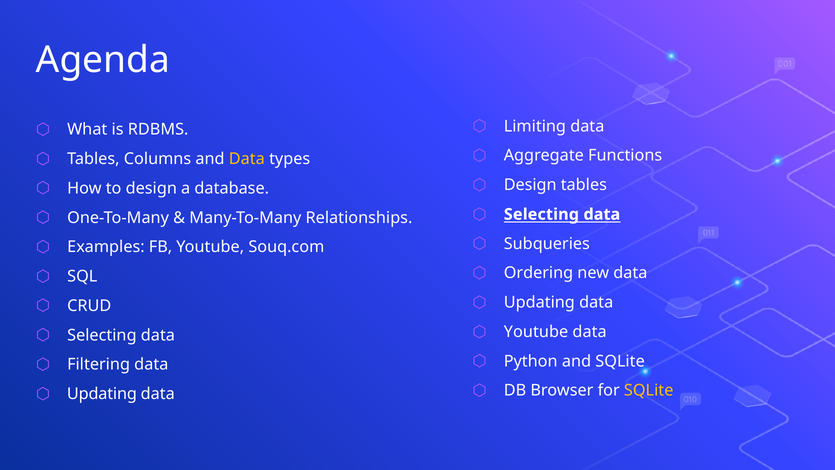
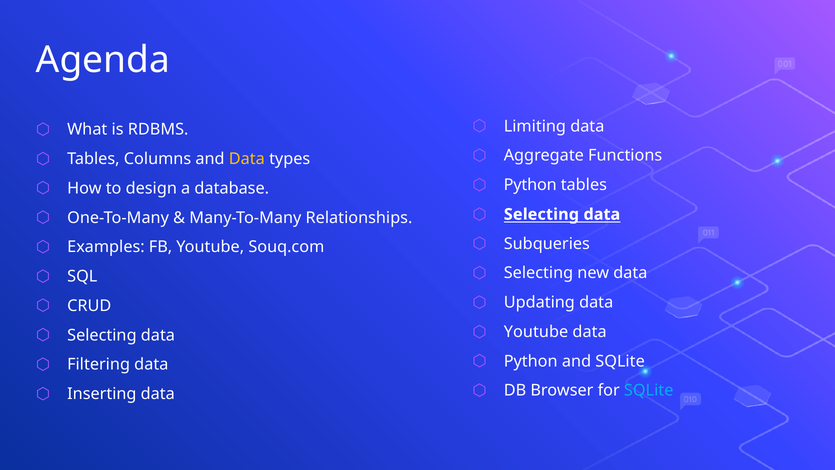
Design: Design -> Python (530, 185)
Ordering: Ordering -> Selecting (538, 273)
SQLite colour: yellow -> light blue (649, 390)
Updating: Updating -> Inserting (102, 394)
